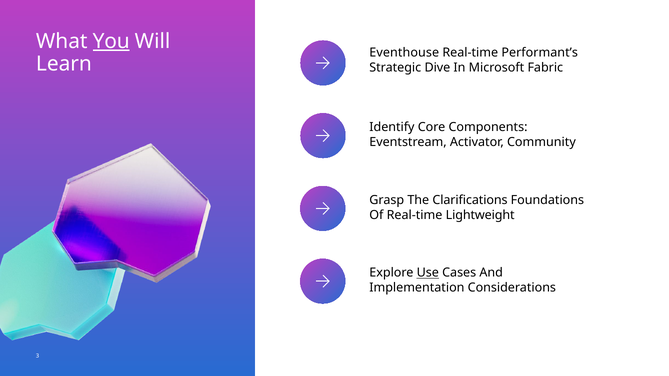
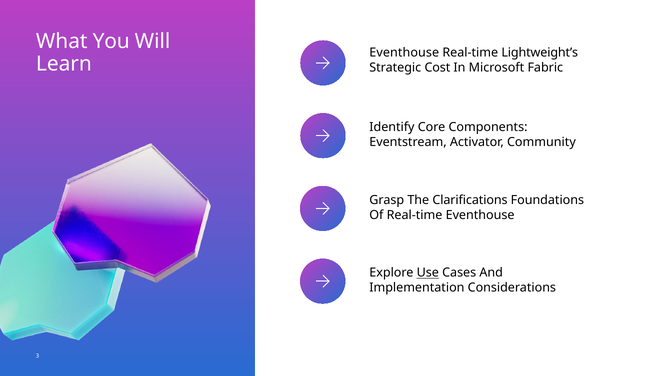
You underline: present -> none (111, 41)
Performant’s: Performant’s -> Lightweight’s (540, 52)
Dive: Dive -> Cost (437, 68)
Real-time Lightweight: Lightweight -> Eventhouse (480, 215)
